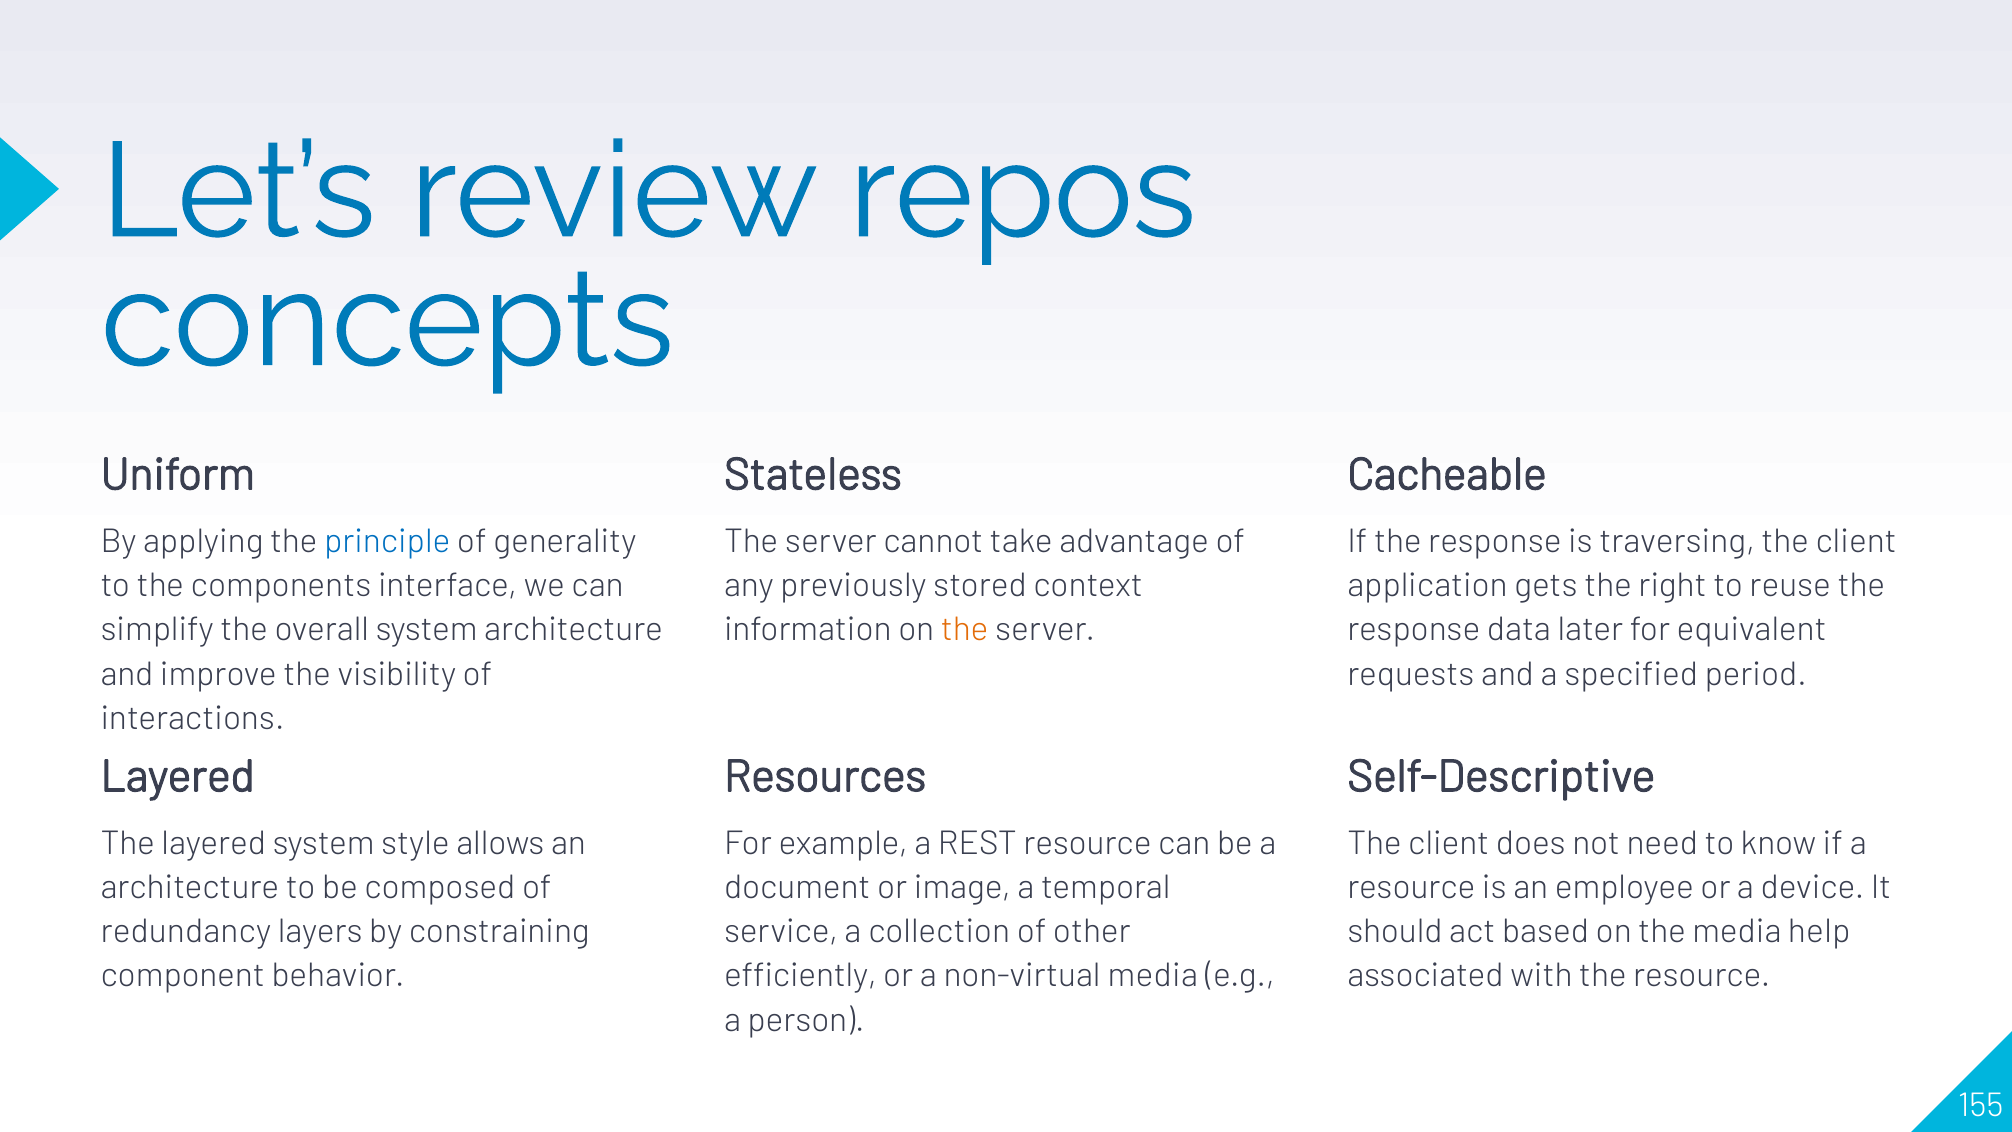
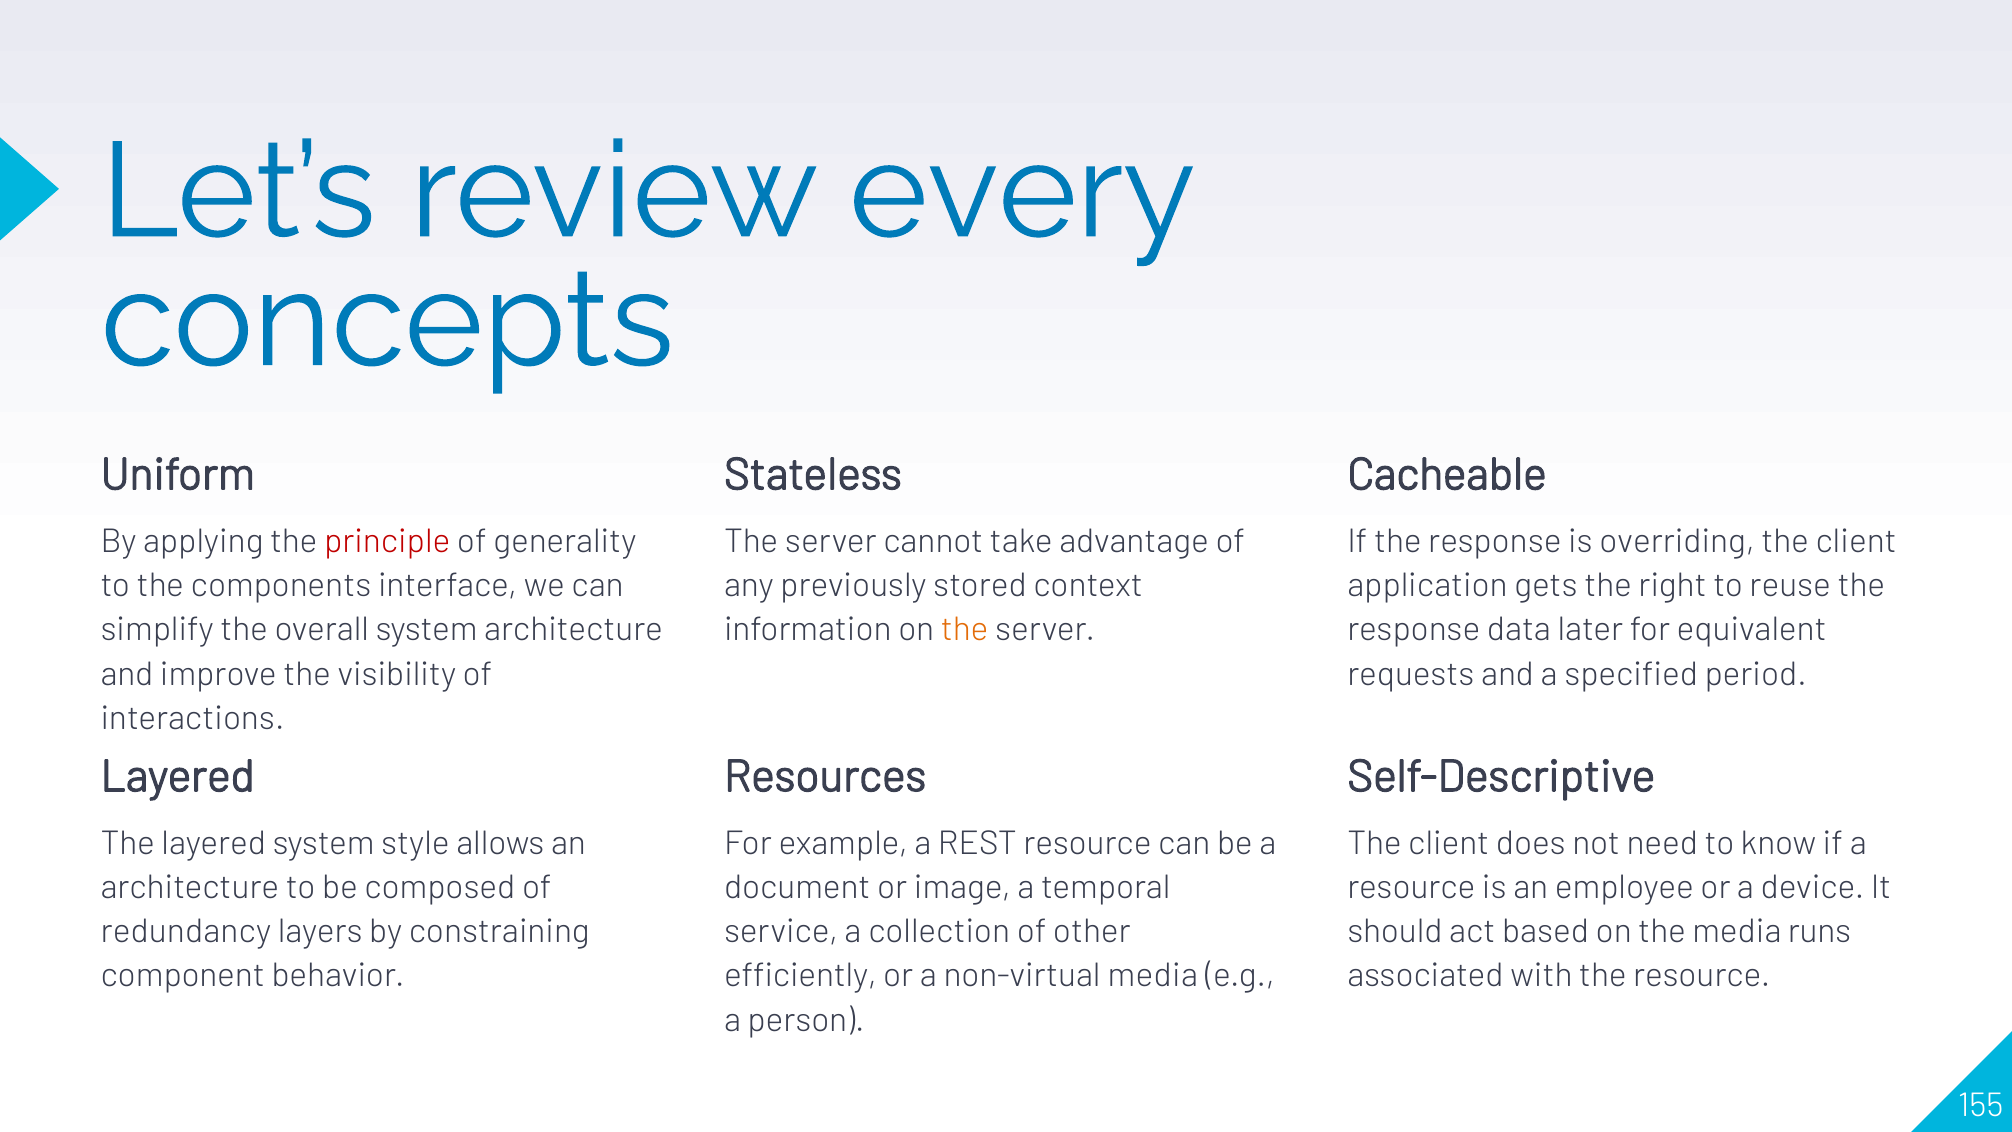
repos: repos -> every (1022, 192)
principle colour: blue -> red (387, 541)
traversing: traversing -> overriding (1677, 541)
help: help -> runs (1820, 931)
